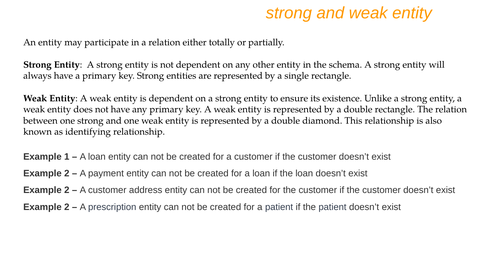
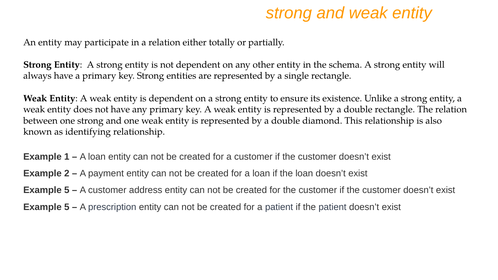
2: 2 -> 5 (67, 190)
2: 2 -> 5 (67, 207)
